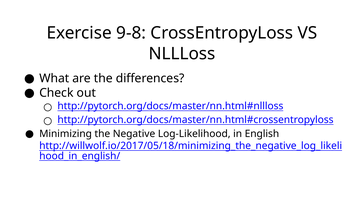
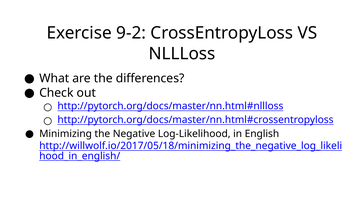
9-8: 9-8 -> 9-2 (131, 33)
